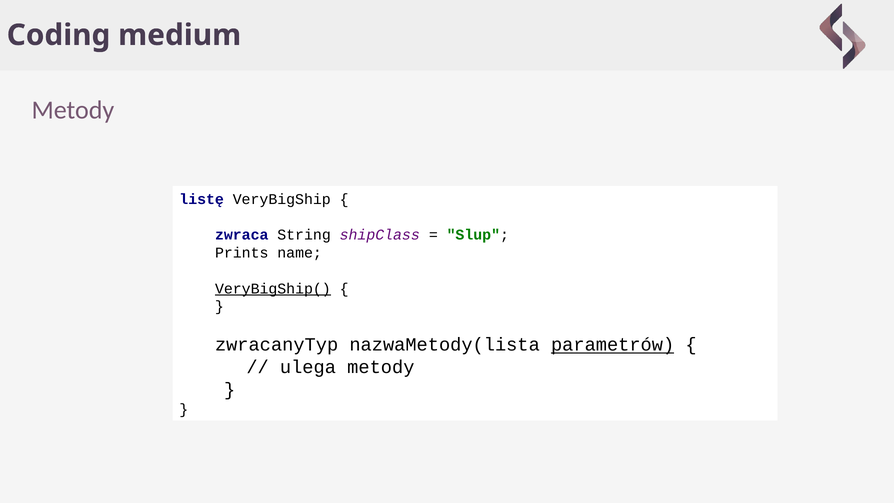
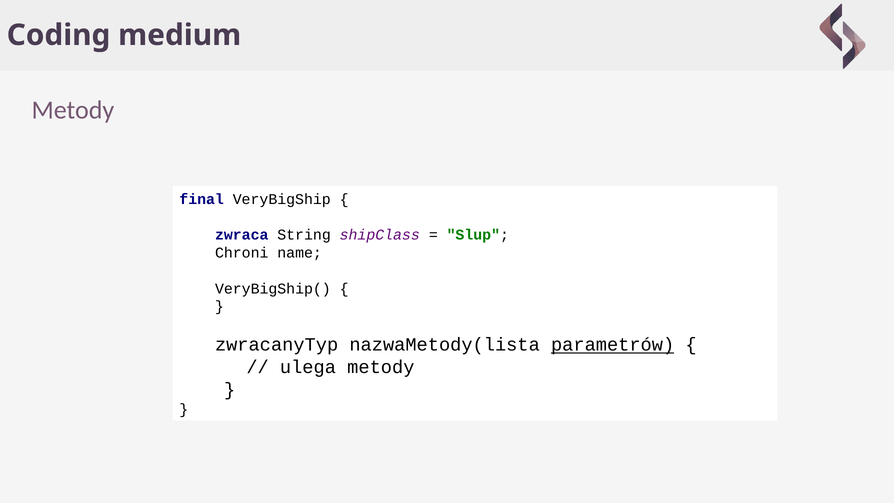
listę: listę -> final (202, 199)
Prints: Prints -> Chroni (242, 253)
VeryBigShip( underline: present -> none (273, 289)
